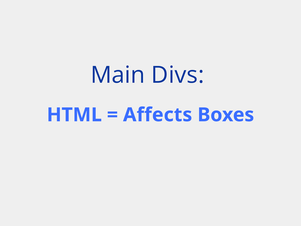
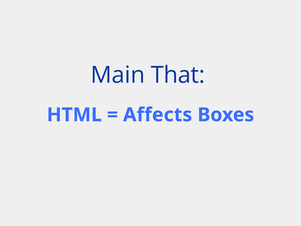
Divs: Divs -> That (178, 75)
